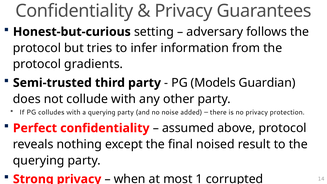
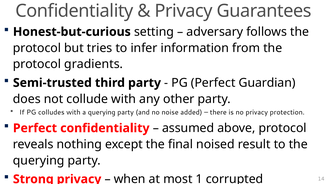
PG Models: Models -> Perfect (213, 83)
